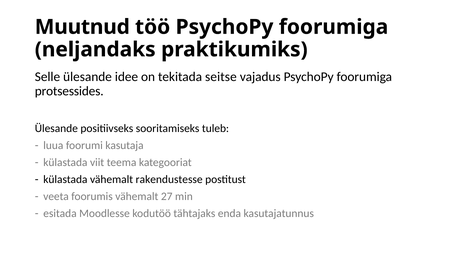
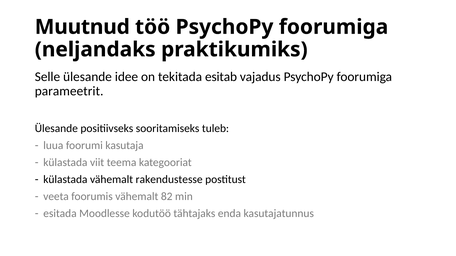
seitse: seitse -> esitab (221, 77)
protsessides: protsessides -> parameetrit (69, 91)
27: 27 -> 82 (167, 197)
